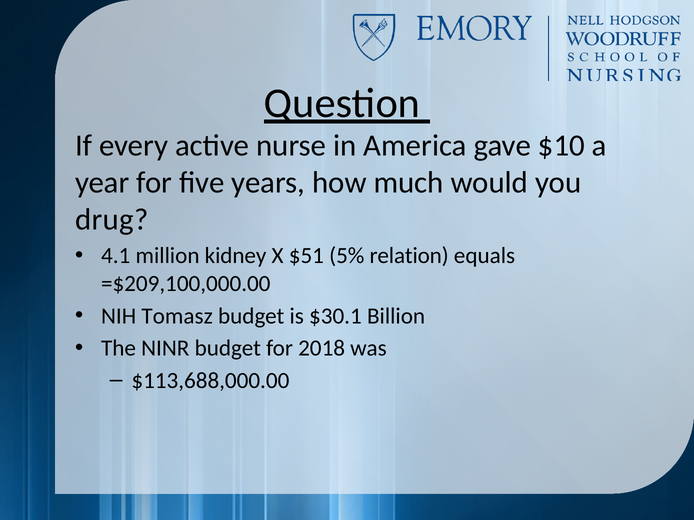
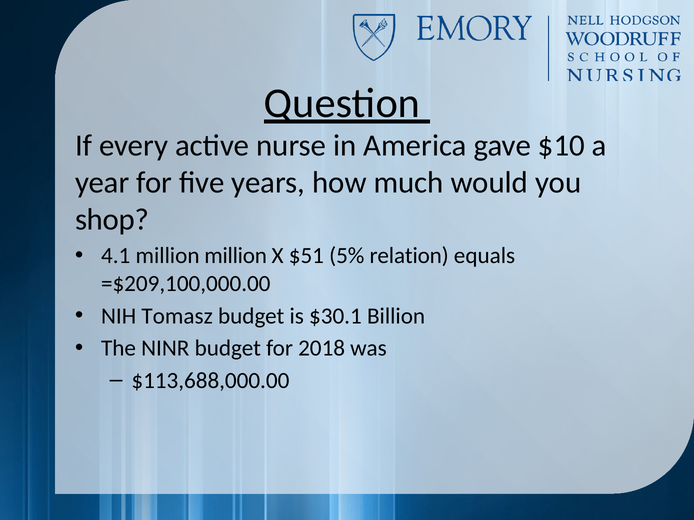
drug: drug -> shop (112, 220)
million kidney: kidney -> million (236, 256)
